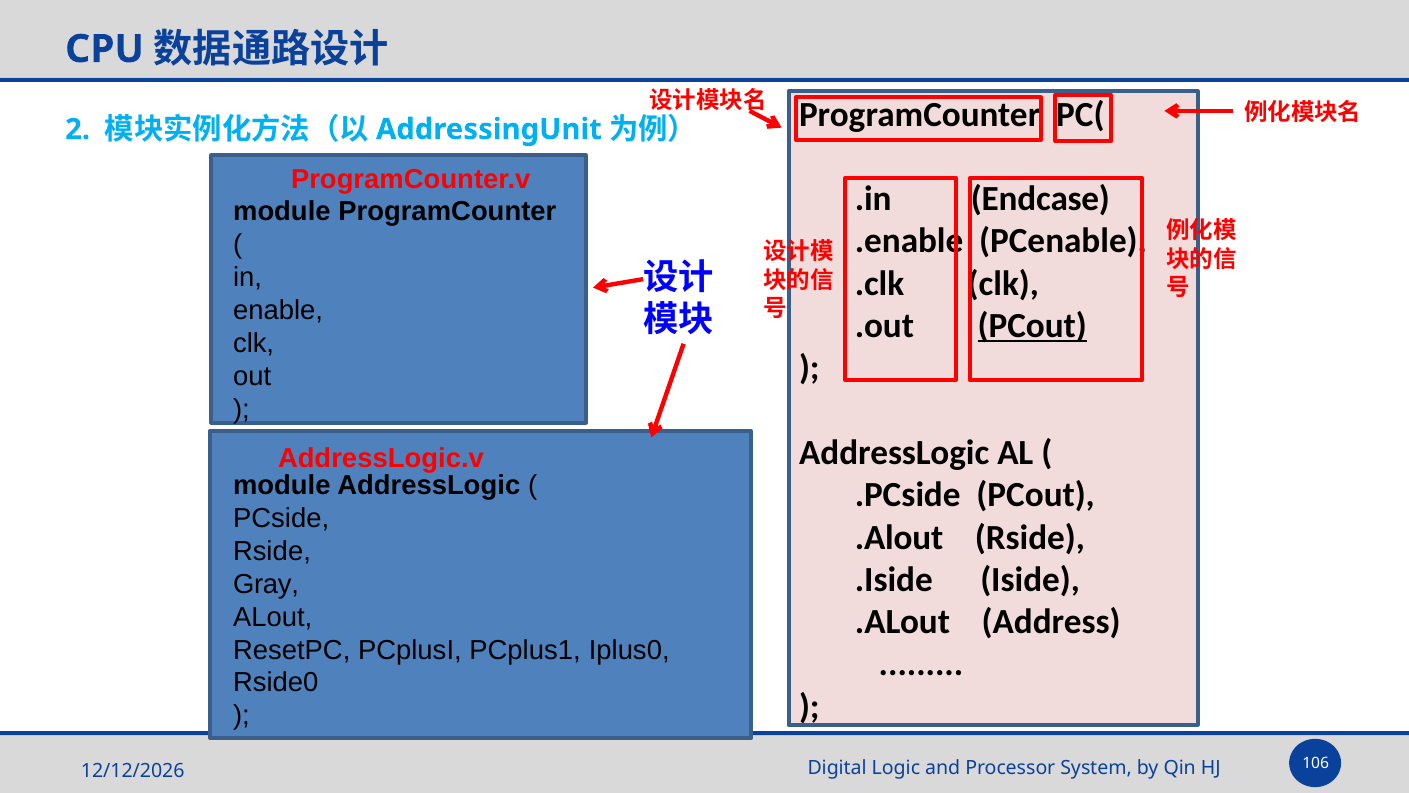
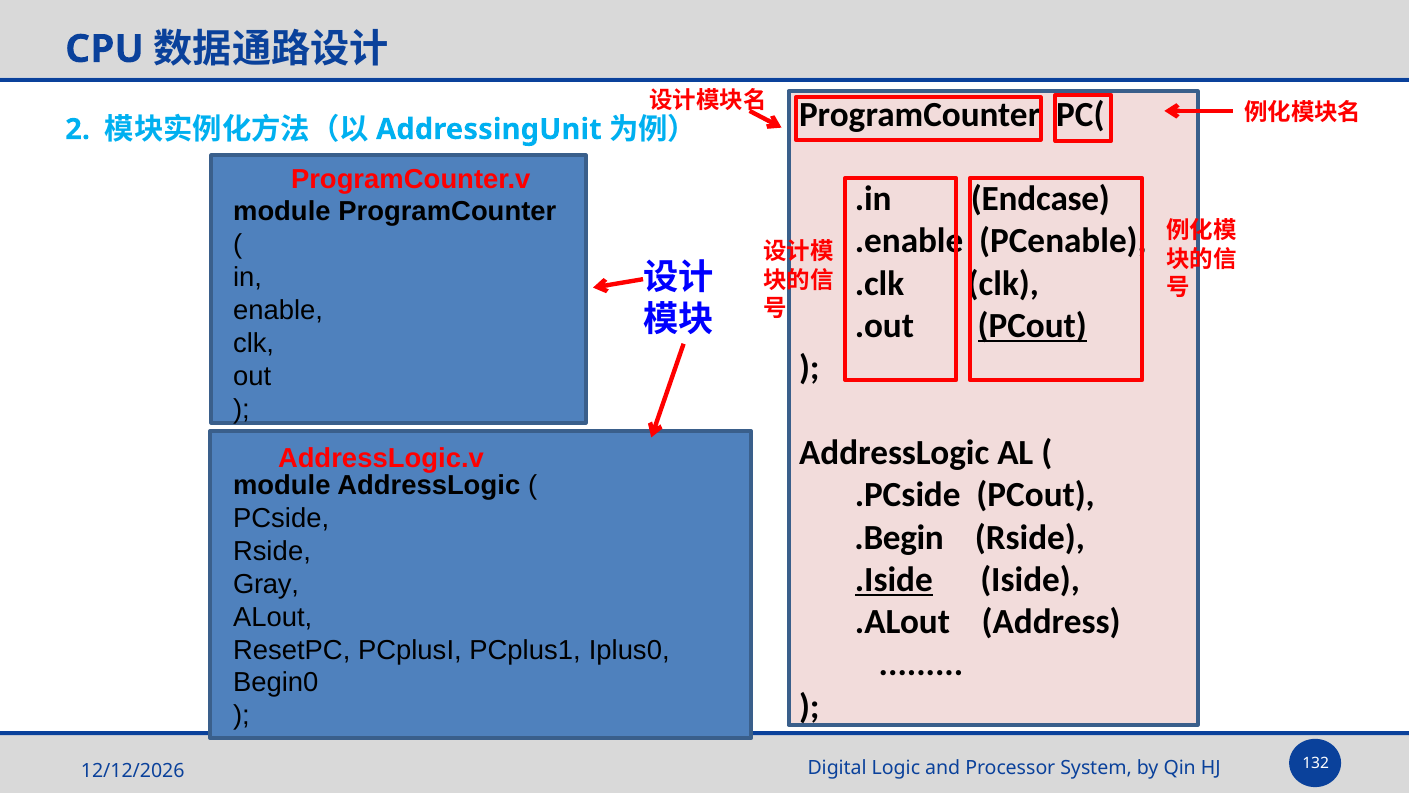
.Alout: .Alout -> .Begin (899, 537)
.Iside underline: none -> present (894, 579)
Rside0: Rside0 -> Begin0 (276, 683)
106: 106 -> 132 (1316, 763)
